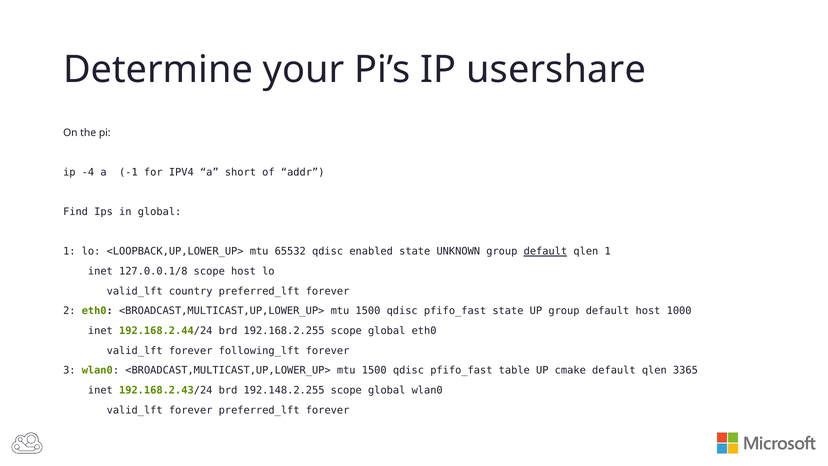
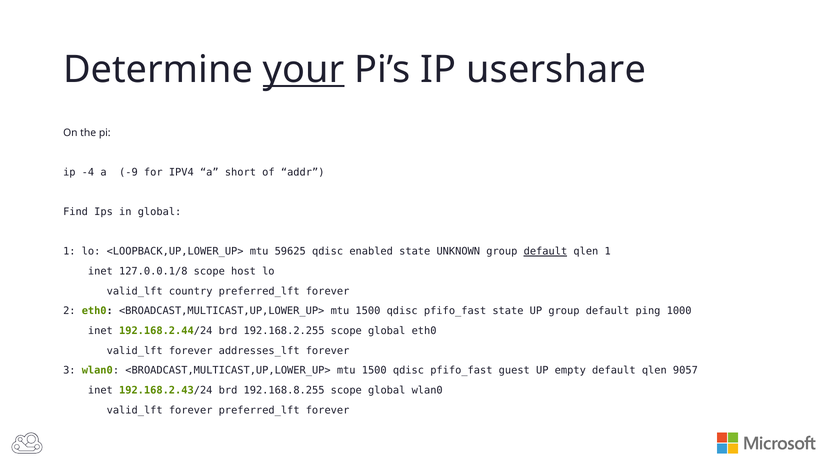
your underline: none -> present (304, 70)
-1: -1 -> -9 (128, 172)
65532: 65532 -> 59625 (290, 251)
default host: host -> ping (648, 311)
following_lft: following_lft -> addresses_lft (259, 350)
table: table -> guest (514, 370)
cmake: cmake -> empty (570, 370)
3365: 3365 -> 9057 (685, 370)
192.148.2.255: 192.148.2.255 -> 192.168.8.255 (284, 390)
